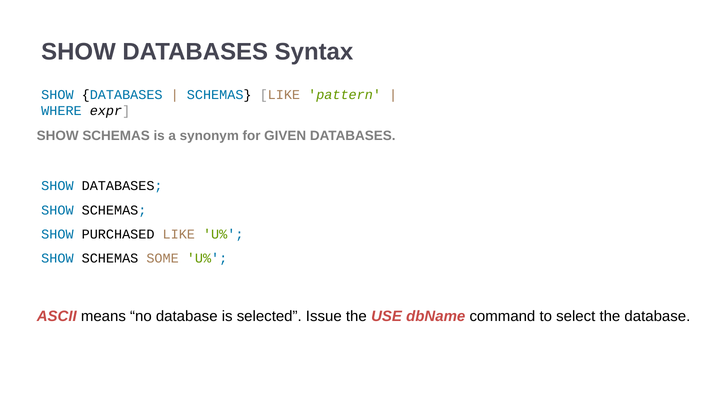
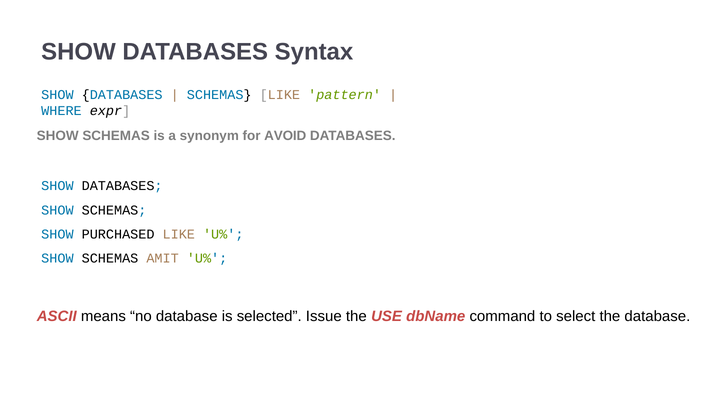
GIVEN: GIVEN -> AVOID (285, 136)
SOME: SOME -> AMIT (163, 259)
